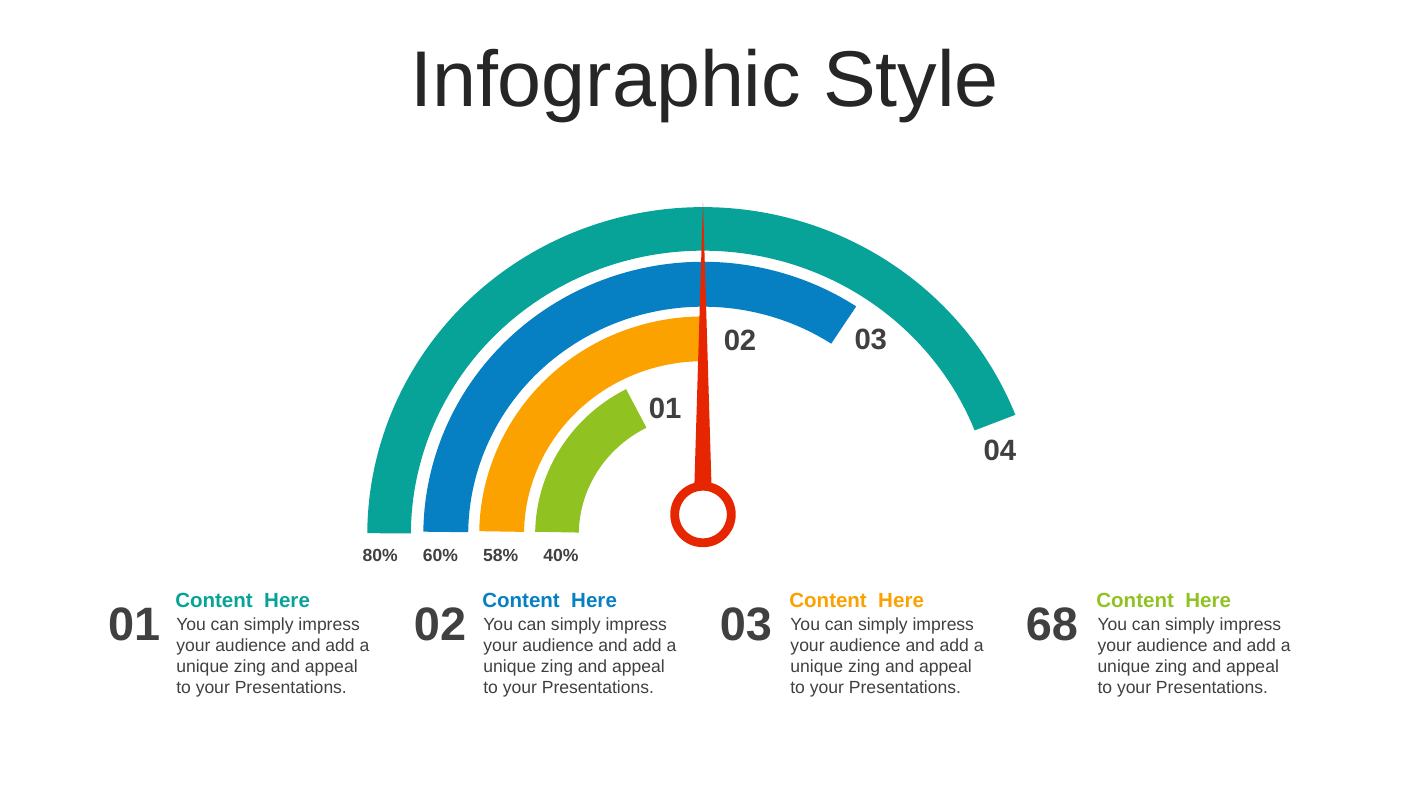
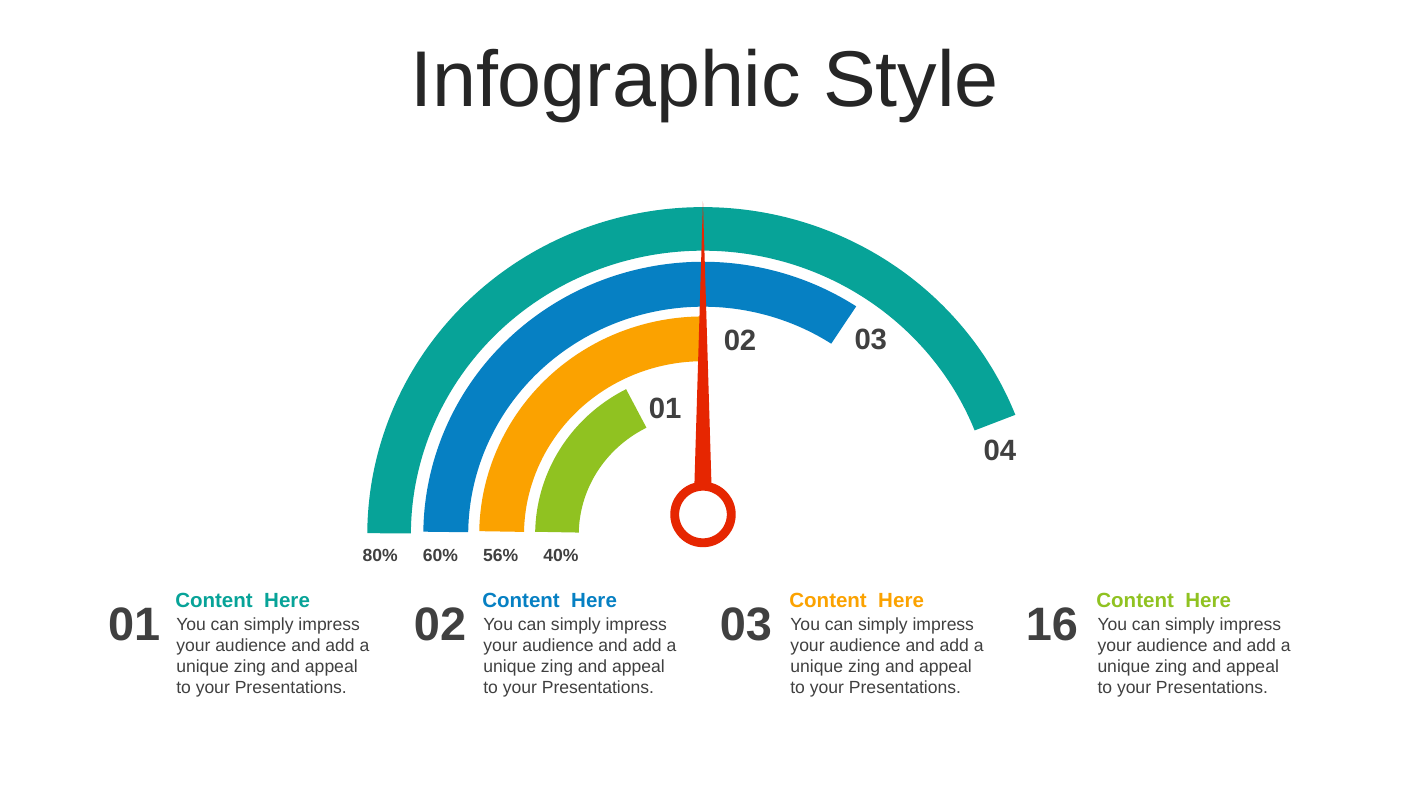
58%: 58% -> 56% (501, 556)
68: 68 -> 16 (1052, 625)
